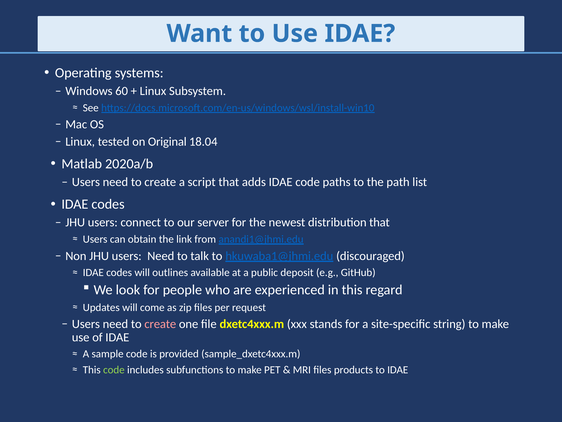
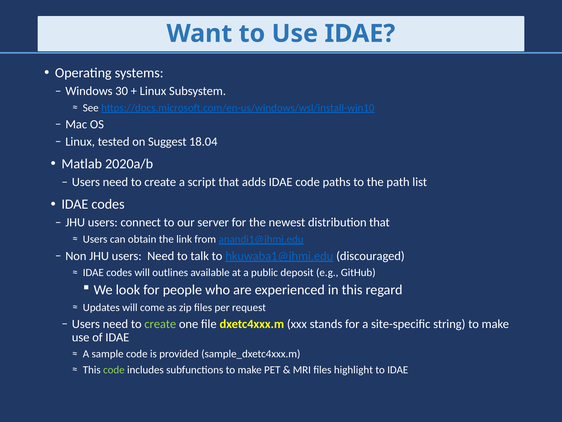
60: 60 -> 30 (122, 91)
Original: Original -> Suggest (167, 142)
create colour: pink -> light green (160, 324)
products: products -> highlight (353, 369)
